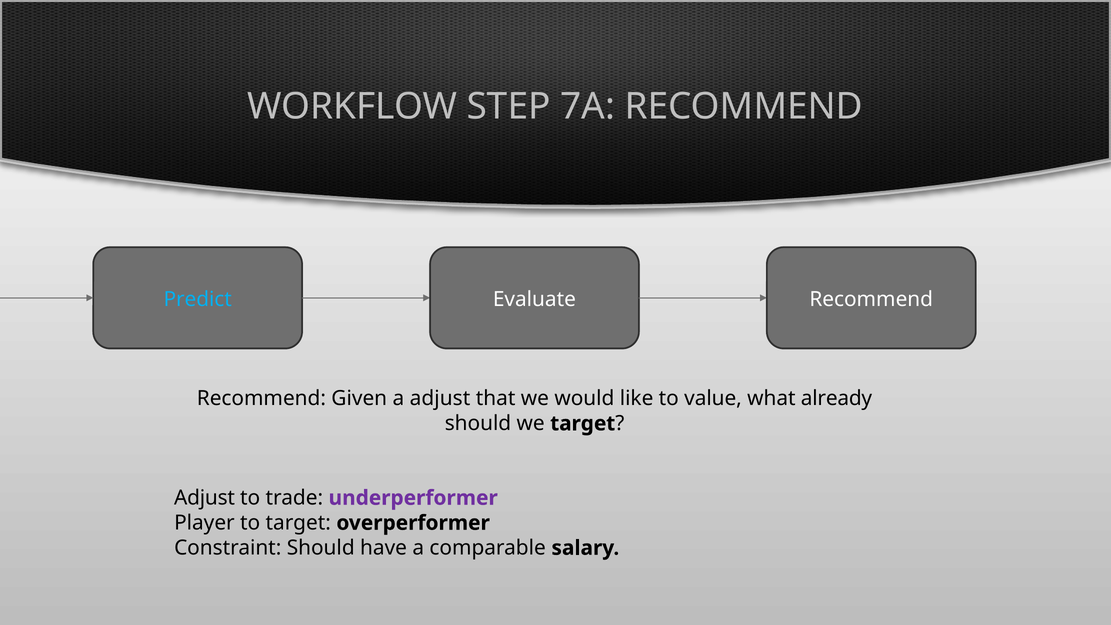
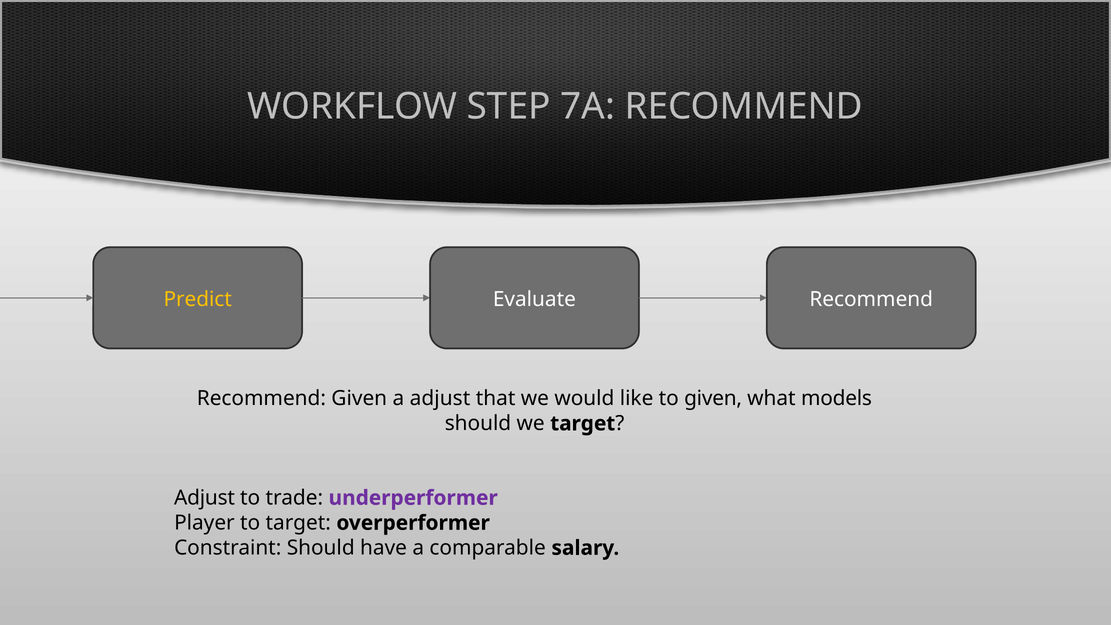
Predict colour: light blue -> yellow (198, 299)
to value: value -> given (713, 398)
already: already -> models (836, 398)
